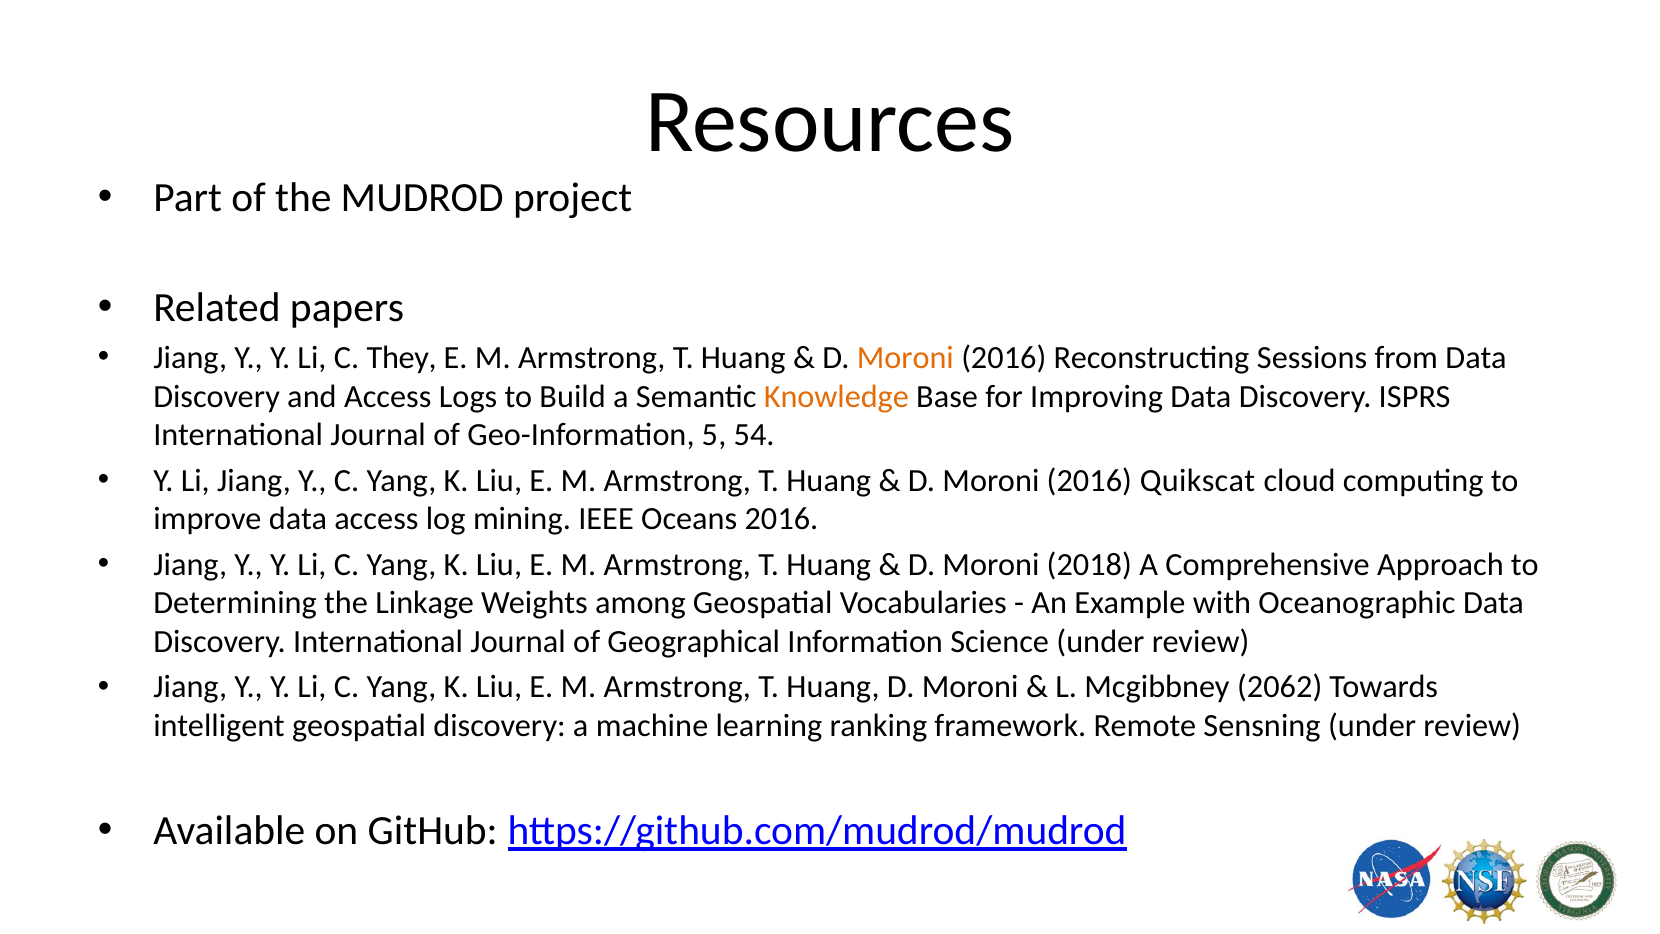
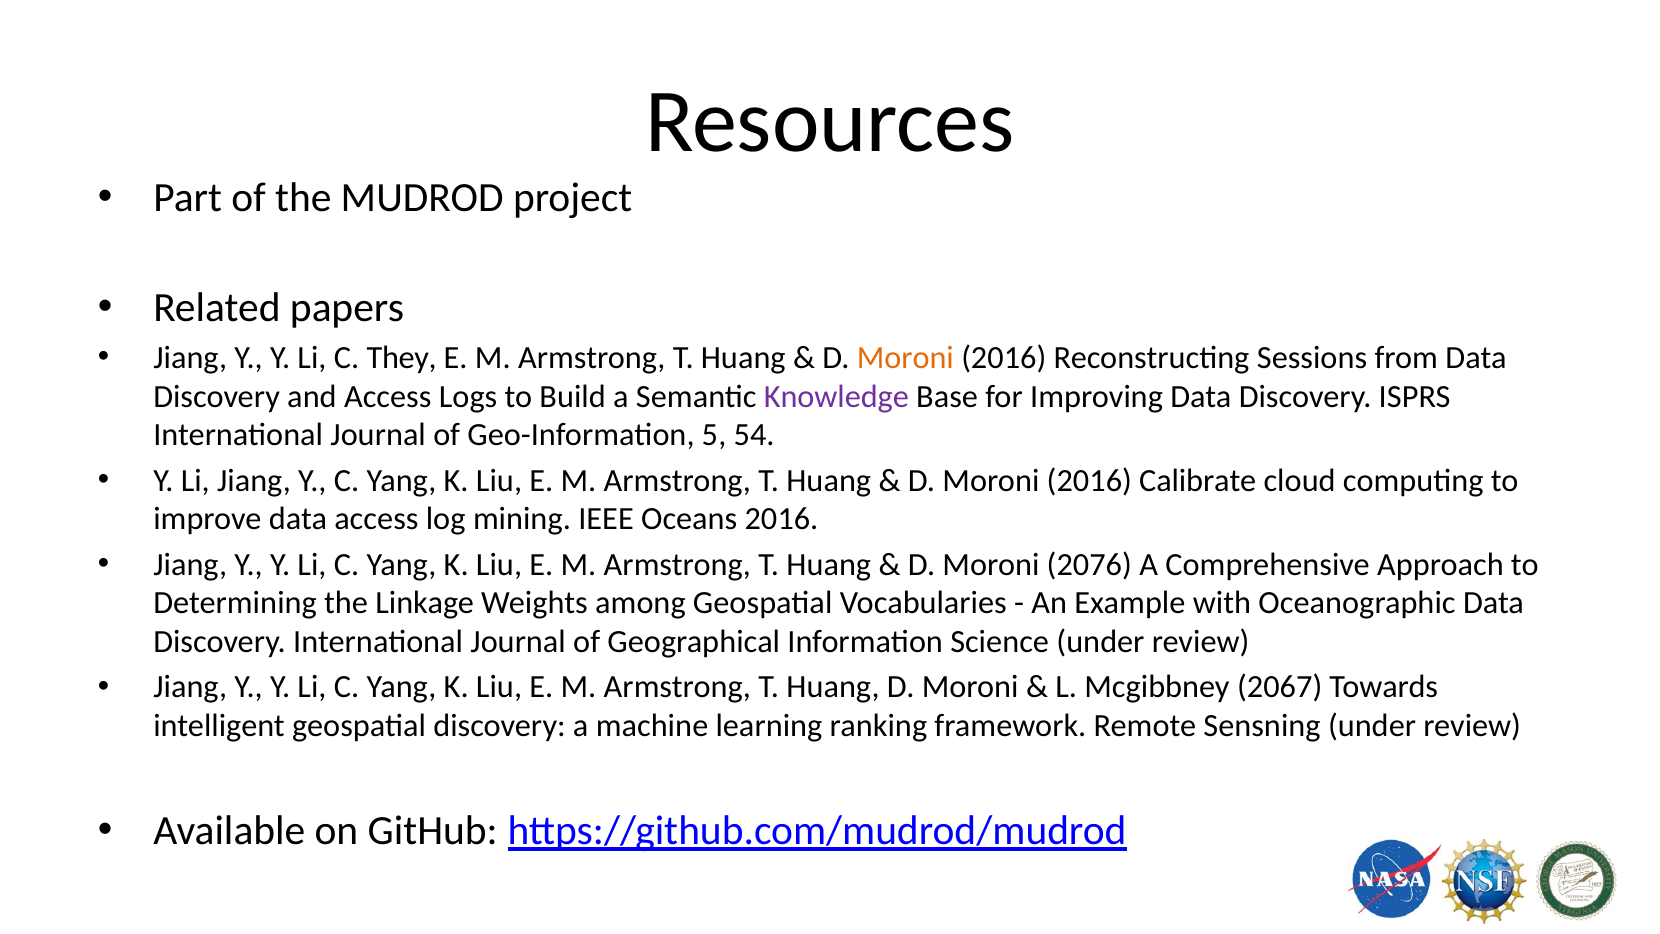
Knowledge colour: orange -> purple (836, 396)
Quikscat: Quikscat -> Calibrate (1198, 480)
2018: 2018 -> 2076 (1089, 564)
2062: 2062 -> 2067 (1280, 687)
